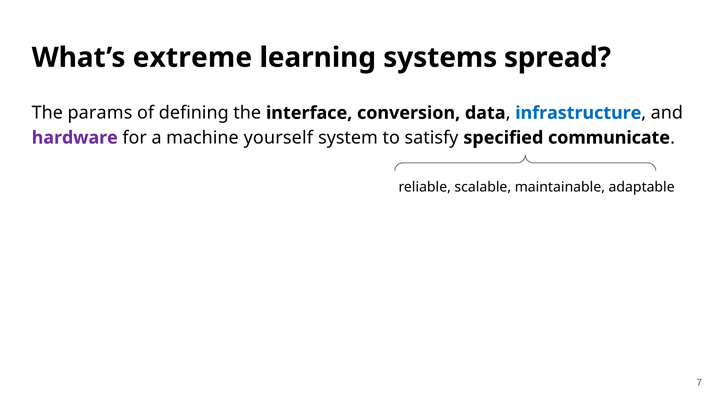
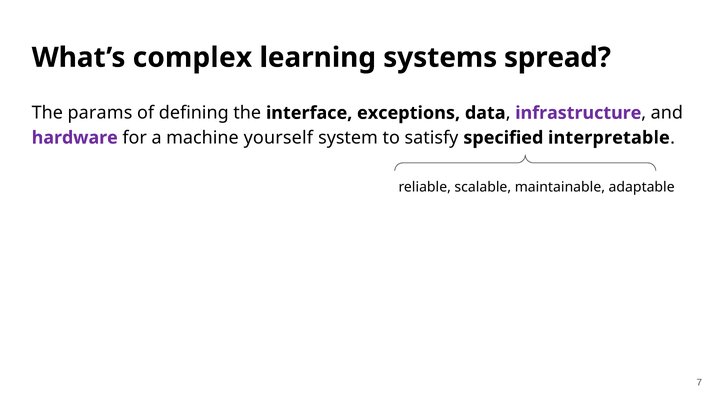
extreme: extreme -> complex (192, 58)
conversion: conversion -> exceptions (409, 113)
infrastructure colour: blue -> purple (578, 113)
communicate: communicate -> interpretable (609, 138)
